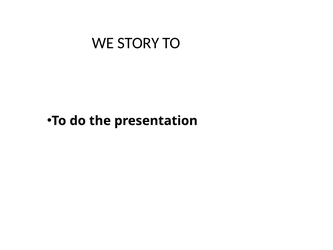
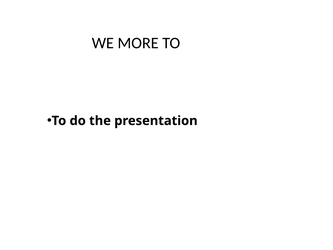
STORY: STORY -> MORE (138, 43)
